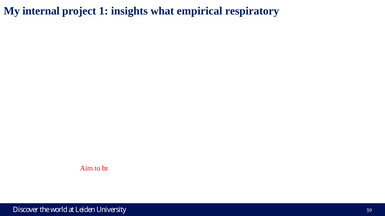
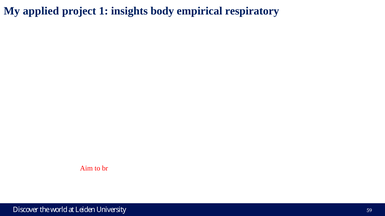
internal: internal -> applied (41, 11)
what: what -> body (162, 11)
